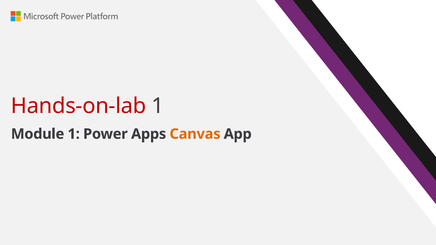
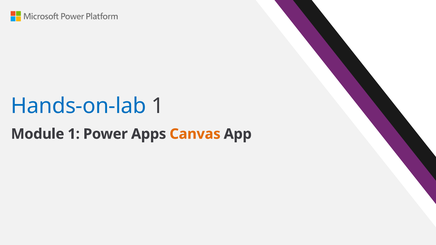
Hands-on-lab colour: red -> blue (79, 106)
